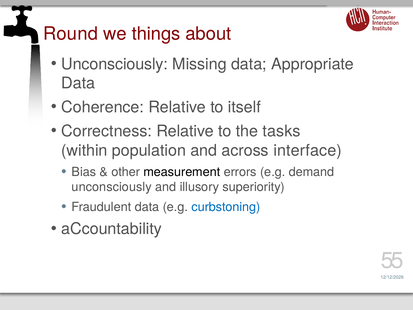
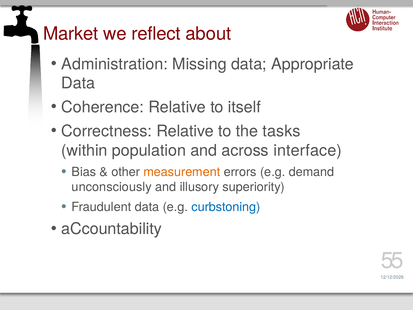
Round: Round -> Market (71, 34)
things: things -> reflect (156, 34)
Unconsciously: Unconsciously -> Administration (115, 64)
measurement colour: black -> orange (182, 172)
